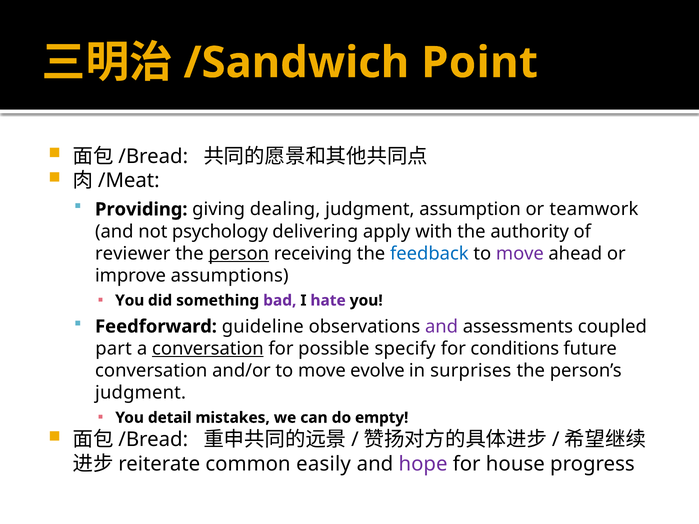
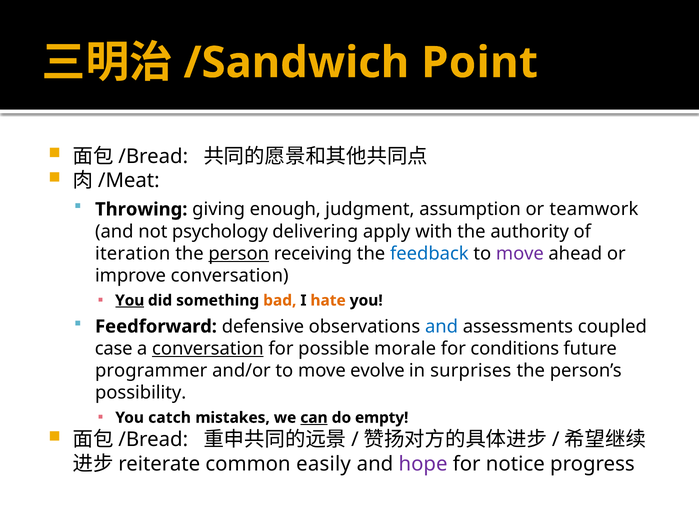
Providing: Providing -> Throwing (141, 209)
dealing: dealing -> enough (285, 209)
reviewer: reviewer -> iteration (133, 254)
improve assumptions: assumptions -> conversation (230, 276)
You underline: none -> present (130, 301)
bad colour: purple -> orange (280, 301)
hate colour: purple -> orange (328, 301)
guideline: guideline -> defensive (263, 327)
and colour: purple -> blue (442, 327)
part: part -> case (114, 349)
specify: specify -> morale (405, 349)
conversation: conversation -> programmer (151, 371)
judgment: judgment -> possibility (141, 393)
detail: detail -> catch (170, 418)
can underline: none -> present (314, 418)
house: house -> notice (515, 464)
